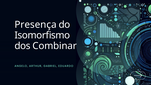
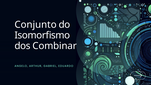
Presença: Presença -> Conjunto (36, 25)
